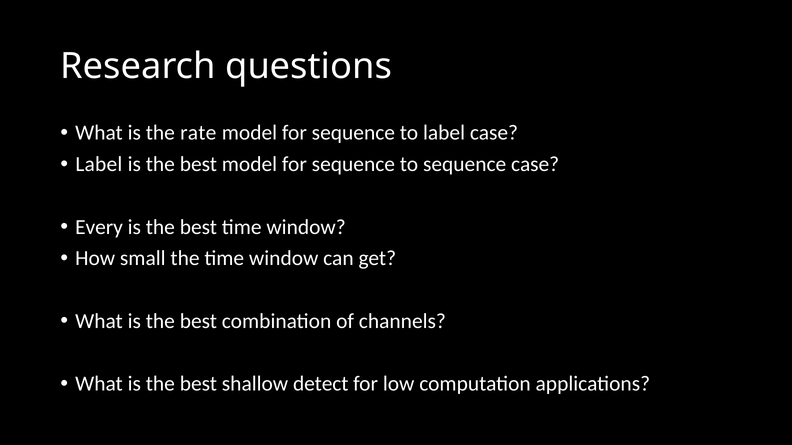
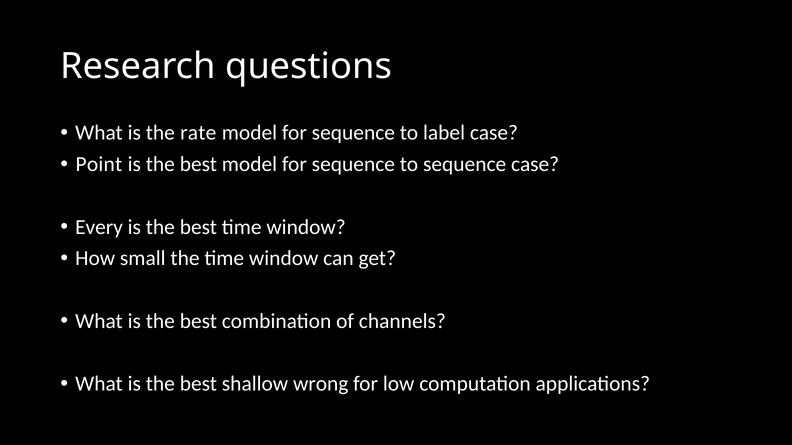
Label: Label -> Point (99, 164)
detect: detect -> wrong (321, 384)
